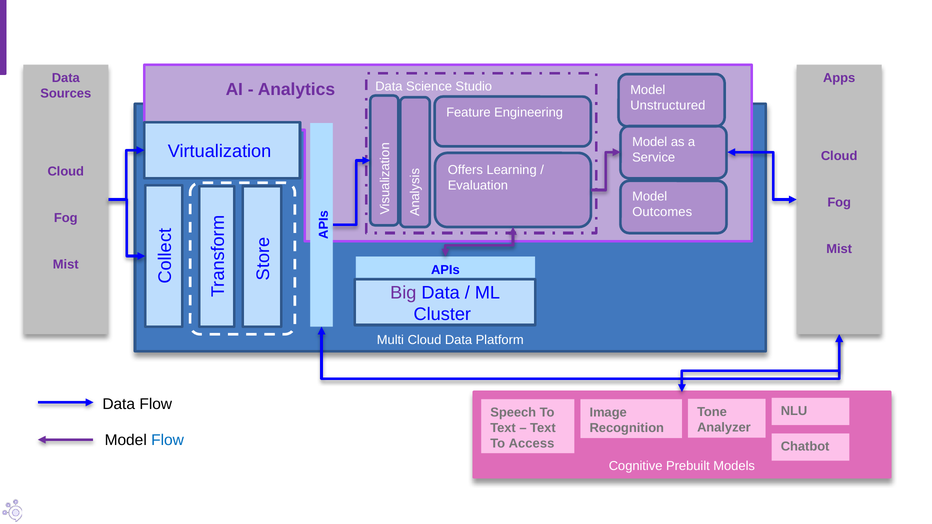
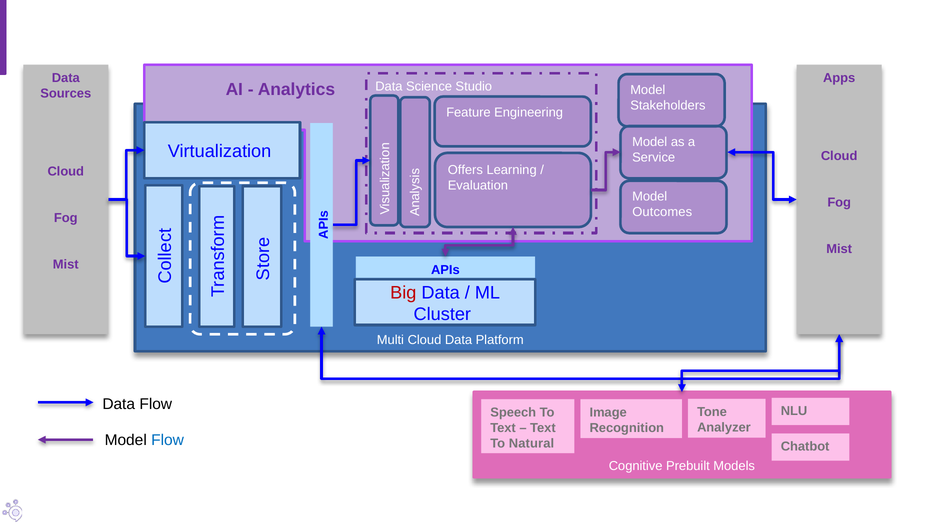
Unstructured: Unstructured -> Stakeholders (668, 106)
Big colour: purple -> red (403, 293)
Access: Access -> Natural (531, 444)
